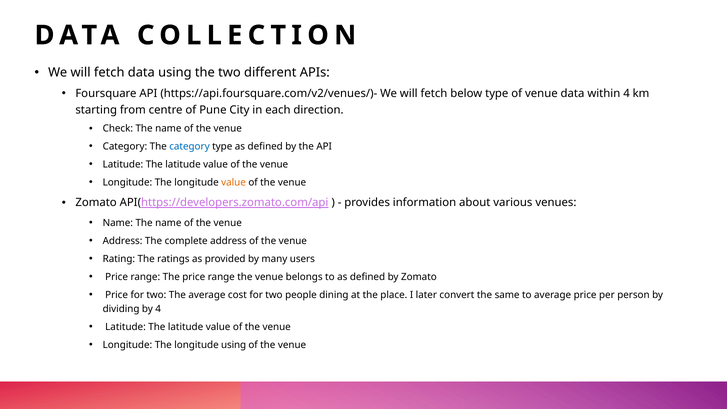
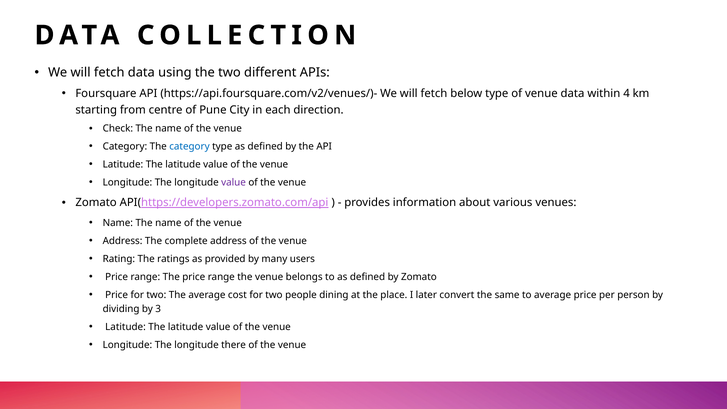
value colour: orange -> purple (234, 183)
by 4: 4 -> 3 (158, 309)
longitude using: using -> there (234, 345)
